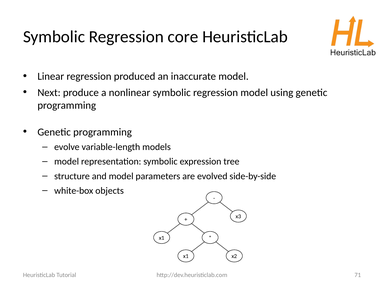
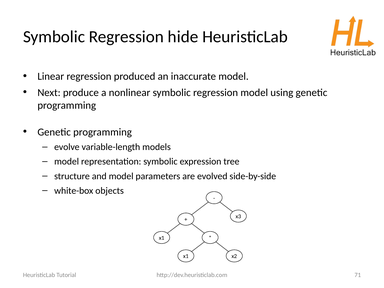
core: core -> hide (183, 37)
